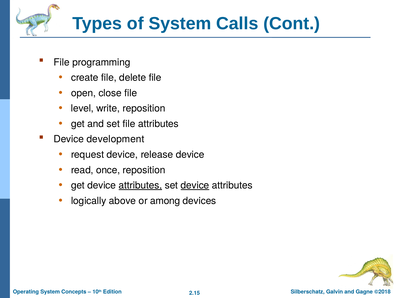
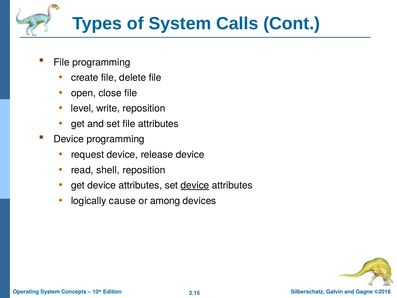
Device development: development -> programming (116, 139)
once: once -> shell (108, 170)
attributes underline: present -> none (140, 185)
above: above -> cause (122, 201)
